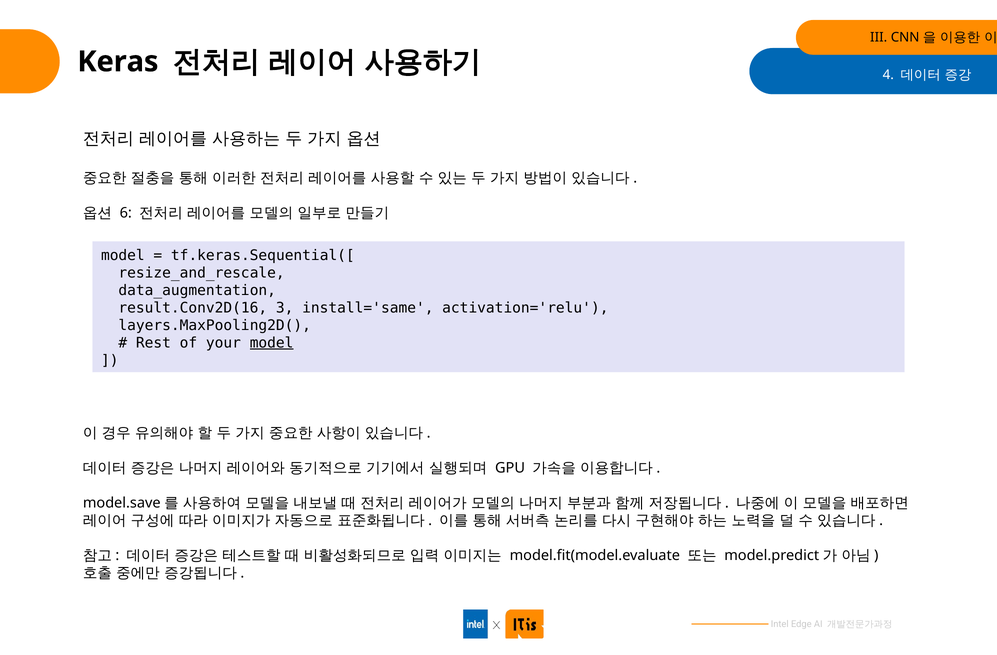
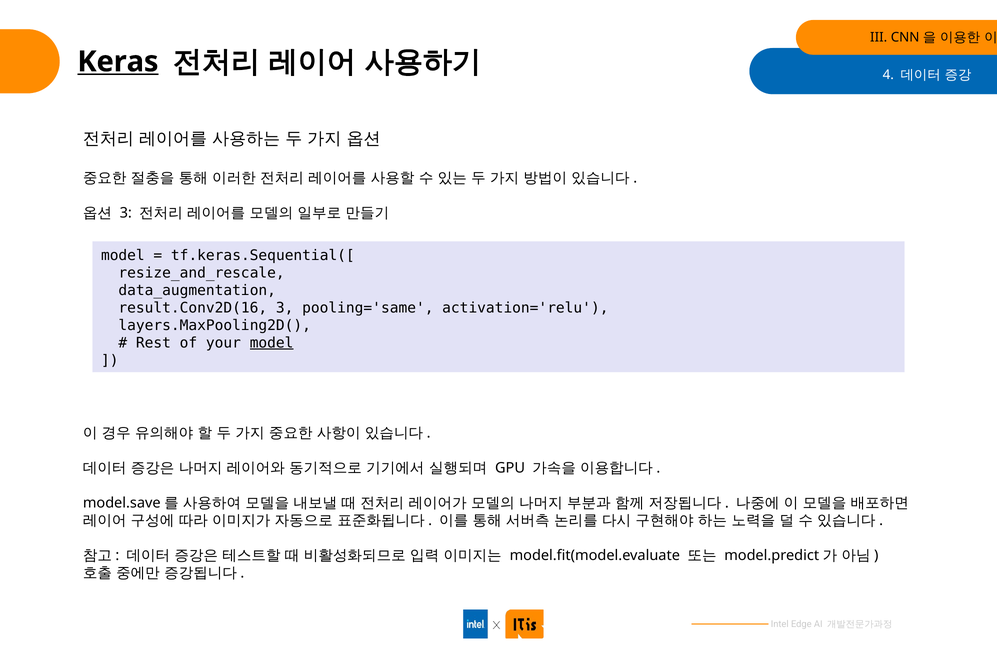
Keras underline: none -> present (118, 62)
6: 6 -> 3 (126, 213)
install='same: install='same -> pooling='same (368, 308)
